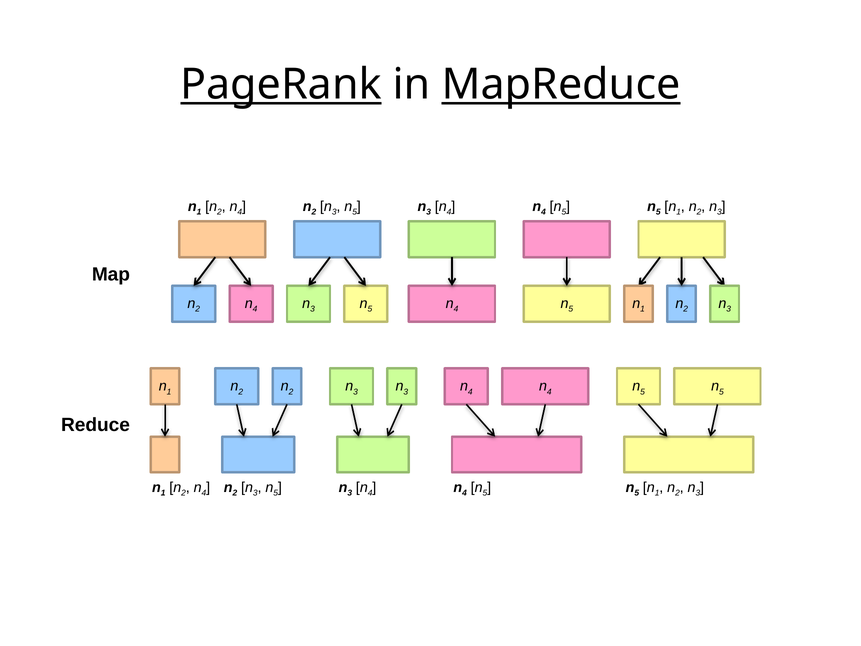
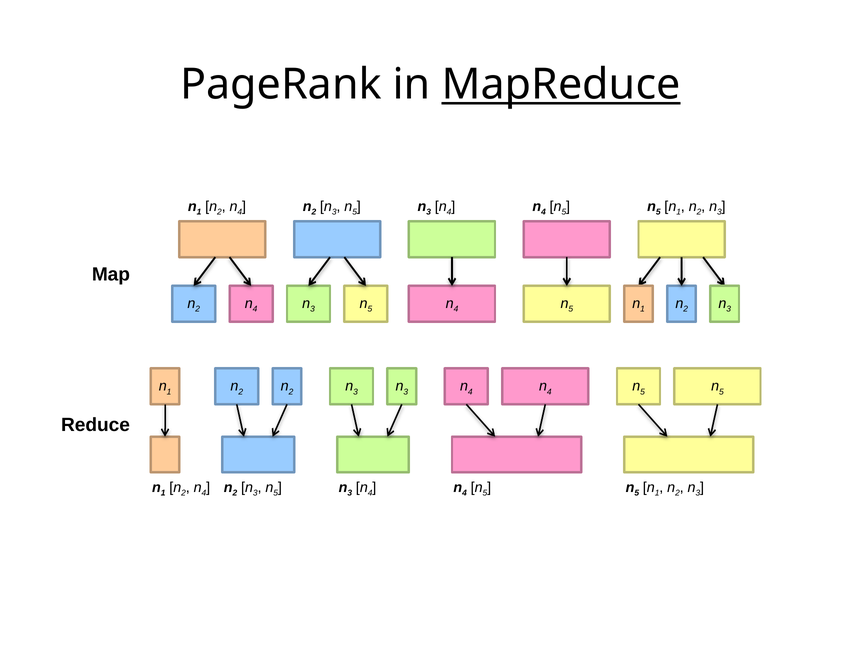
PageRank underline: present -> none (281, 85)
